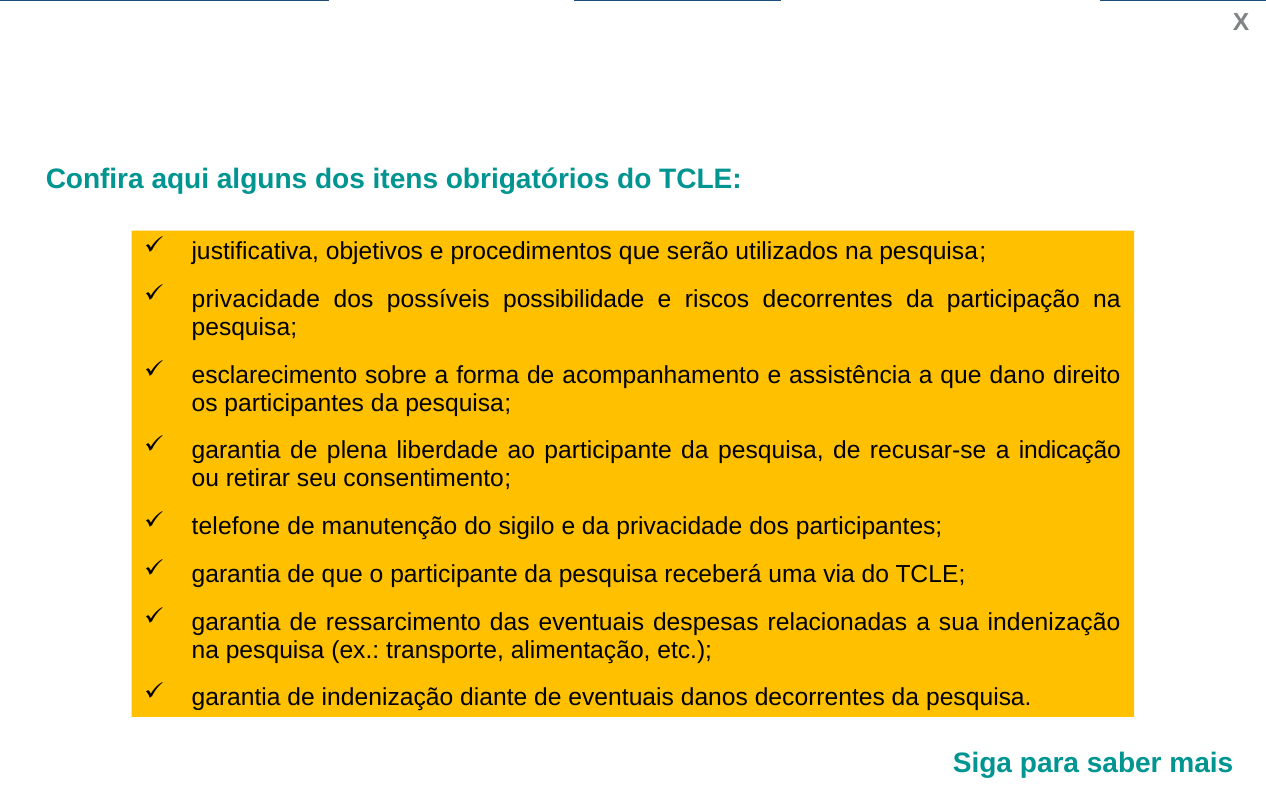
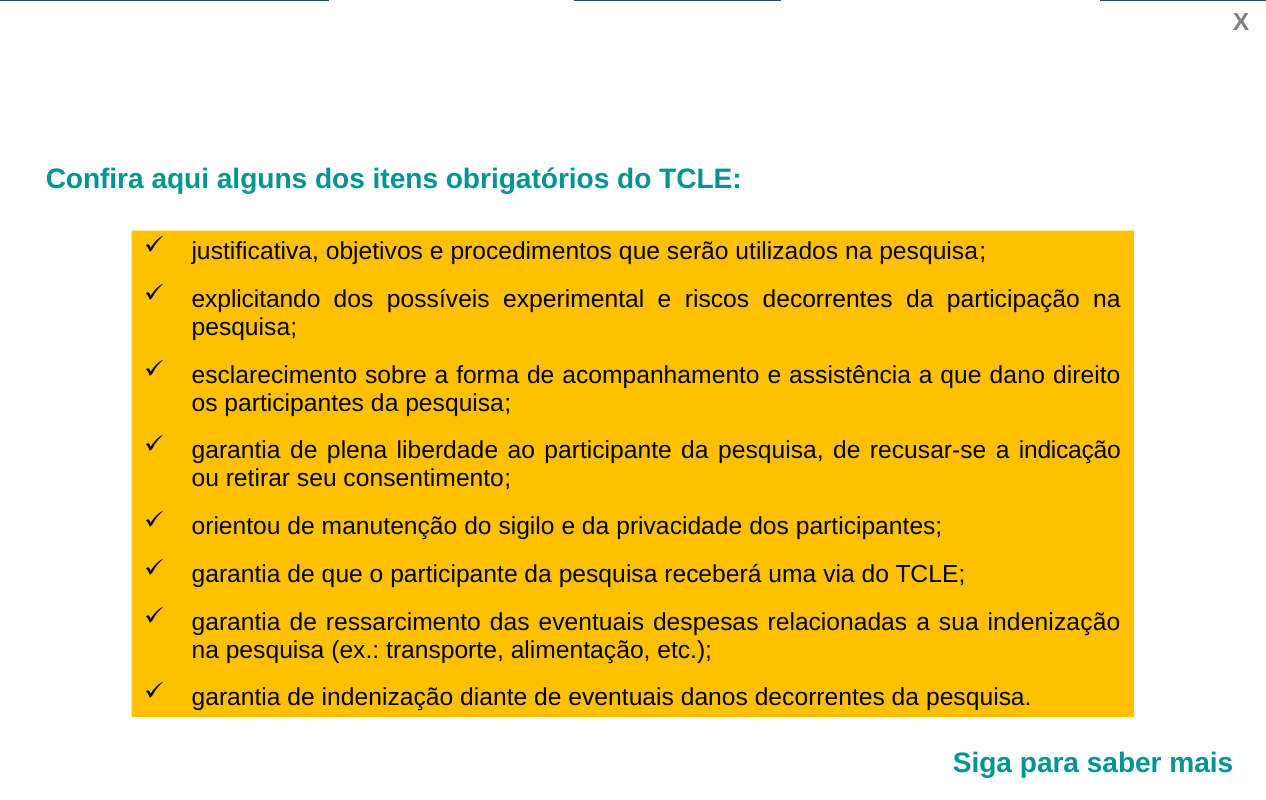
privacidade: privacidade -> explicitando (256, 300)
possibilidade: possibilidade -> experimental (574, 300)
telefone: telefone -> orientou (236, 526)
